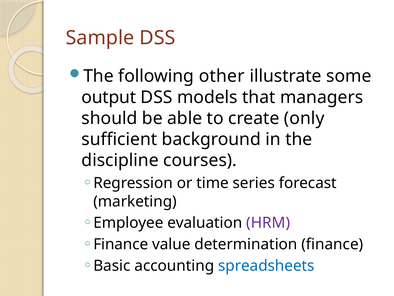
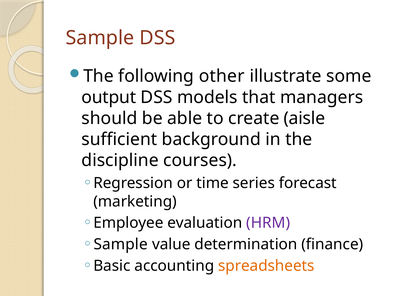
only: only -> aisle (304, 118)
Finance: Finance -> Sample (121, 244)
spreadsheets colour: blue -> orange (266, 265)
